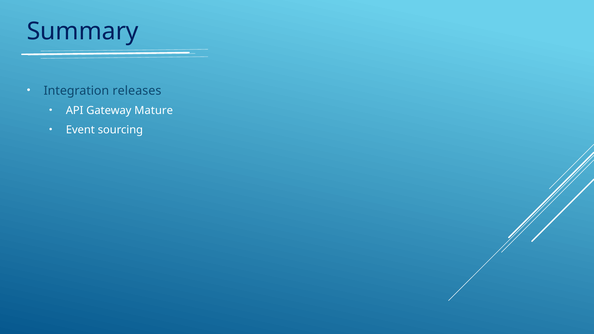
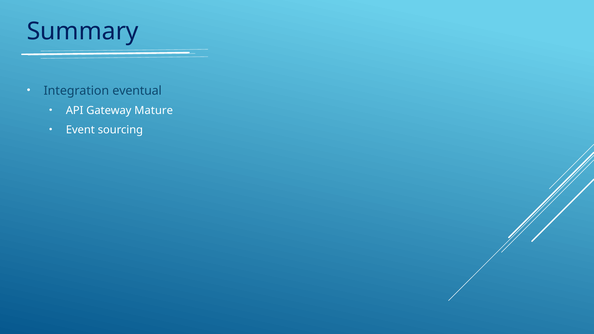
releases: releases -> eventual (137, 91)
